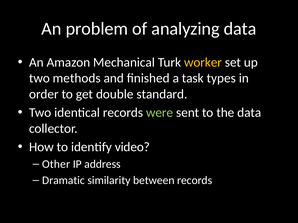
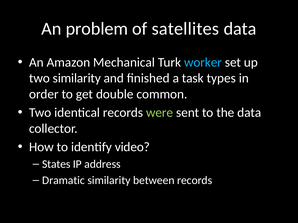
analyzing: analyzing -> satellites (185, 29)
worker colour: yellow -> light blue (203, 63)
two methods: methods -> similarity (77, 78)
standard: standard -> common (162, 94)
Other: Other -> States (56, 164)
